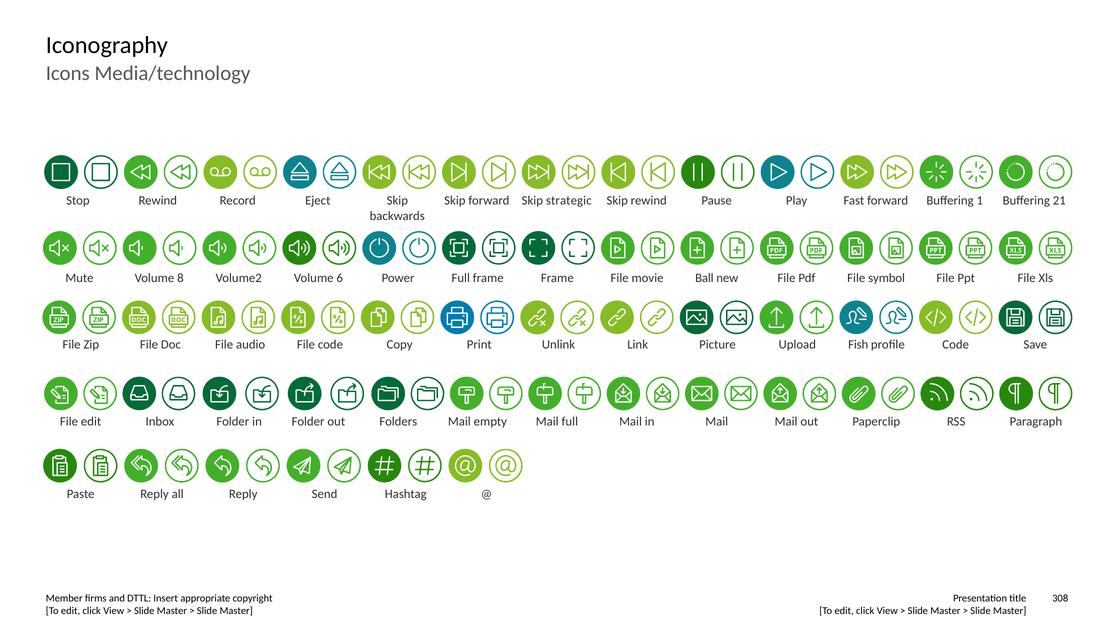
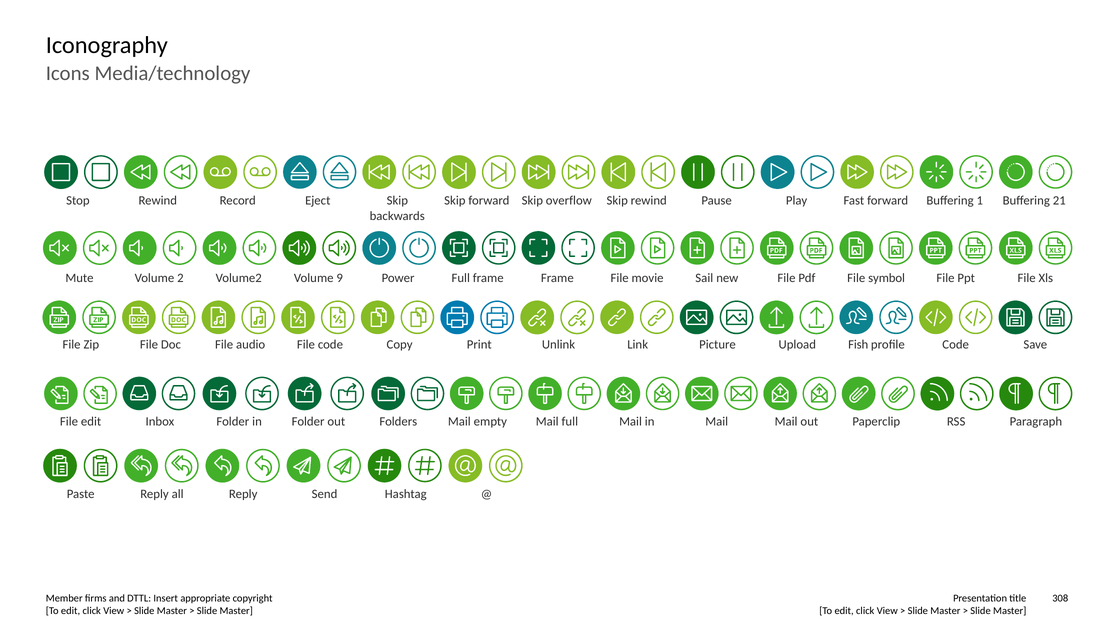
strategic: strategic -> overflow (569, 201)
8: 8 -> 2 (180, 278)
6: 6 -> 9 (340, 278)
Ball: Ball -> Sail (704, 278)
